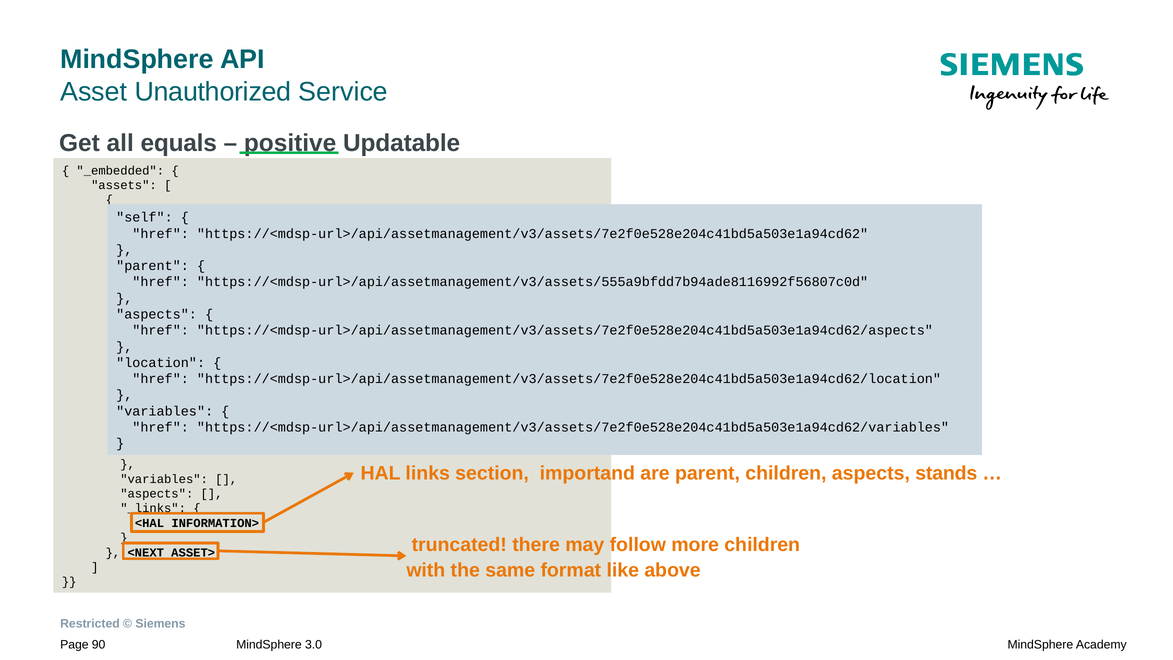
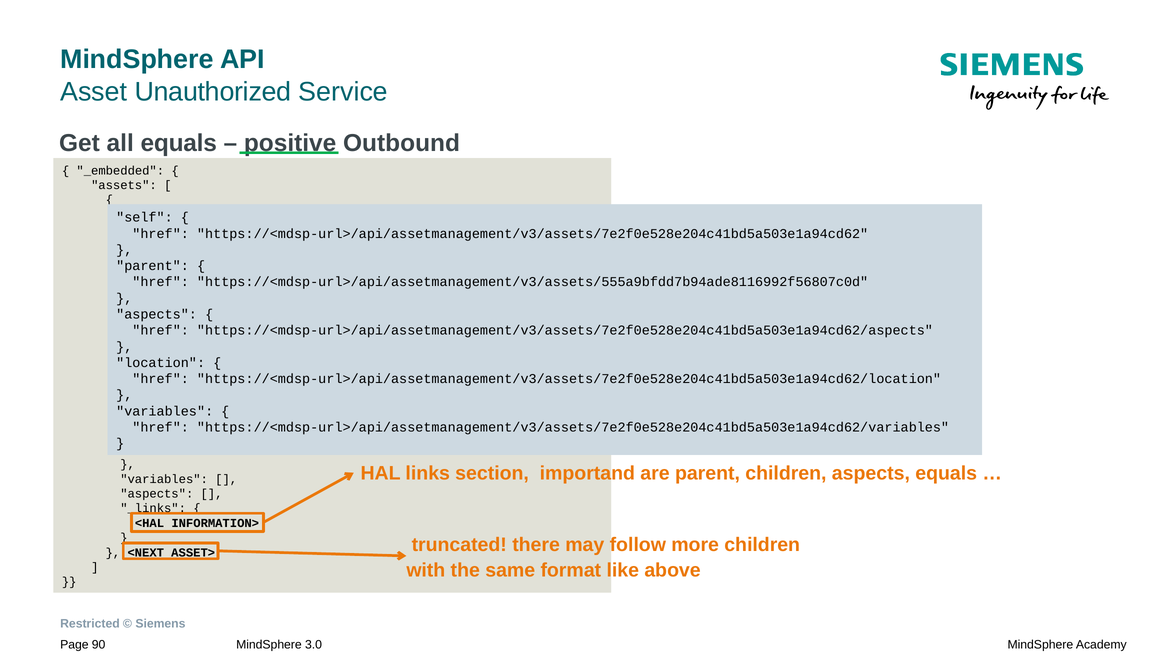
Updatable: Updatable -> Outbound (402, 143)
aspects stands: stands -> equals (946, 473)
